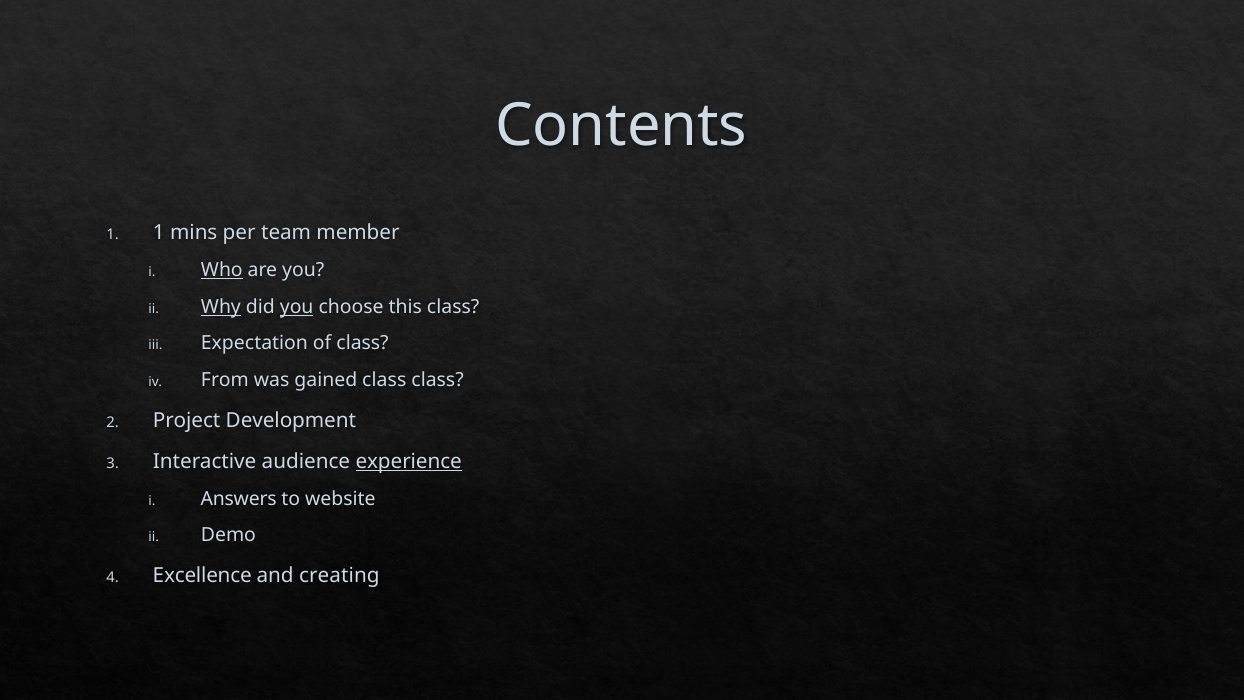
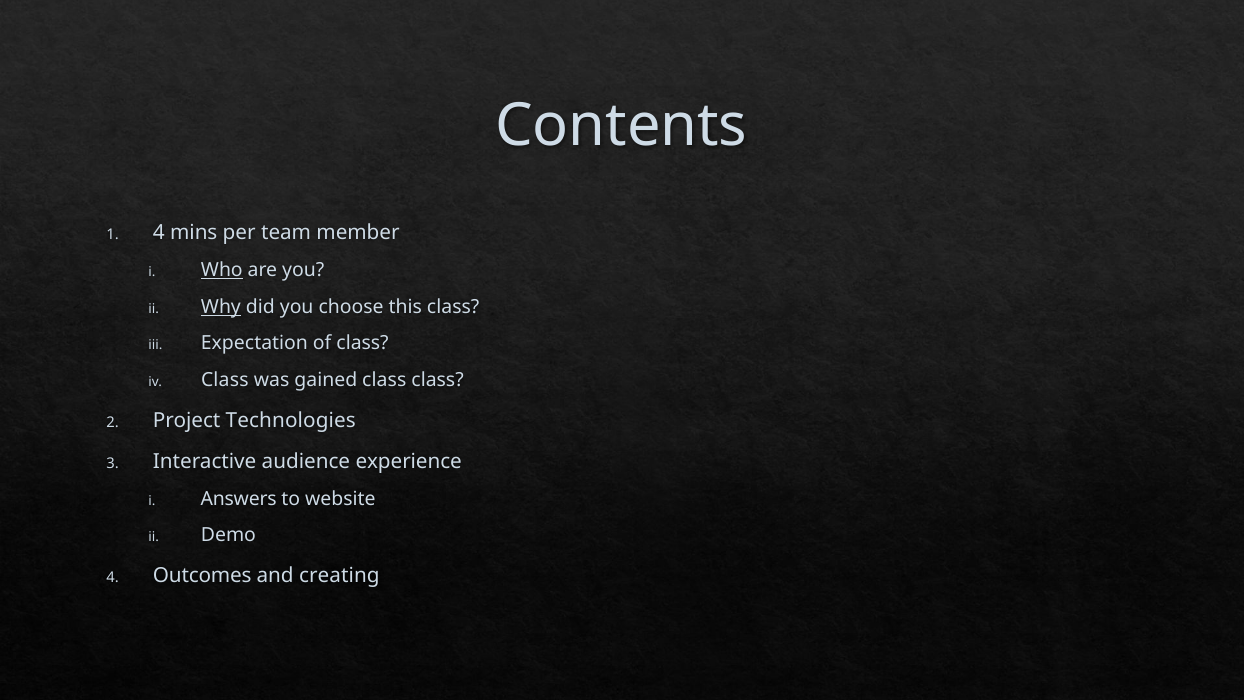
1: 1 -> 4 (159, 233)
you underline: present -> none (297, 307)
From: From -> Class (225, 380)
Development: Development -> Technologies (291, 420)
experience underline: present -> none (409, 461)
Excellence: Excellence -> Outcomes (202, 575)
